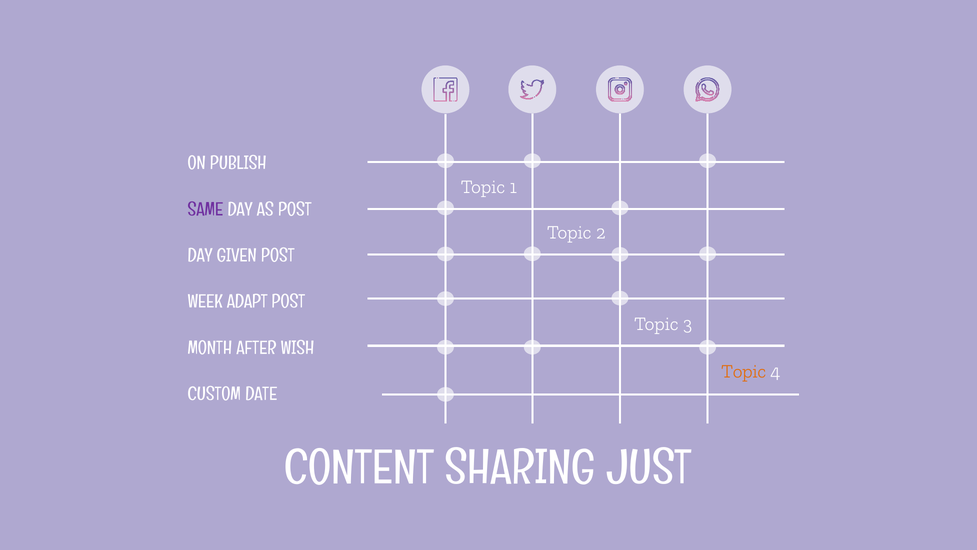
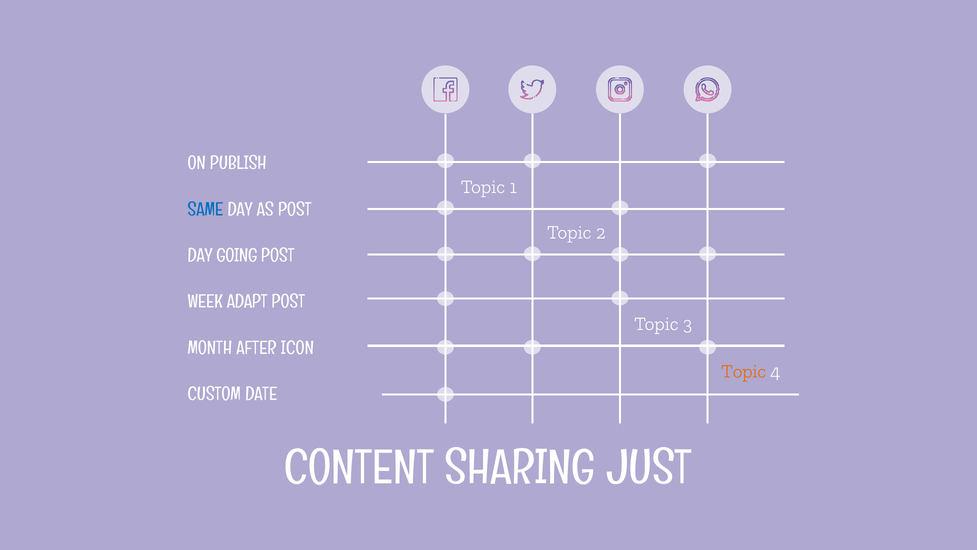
SAME colour: purple -> blue (205, 209)
GIVEN: GIVEN -> GOING (237, 255)
WISH: WISH -> ICON (297, 348)
